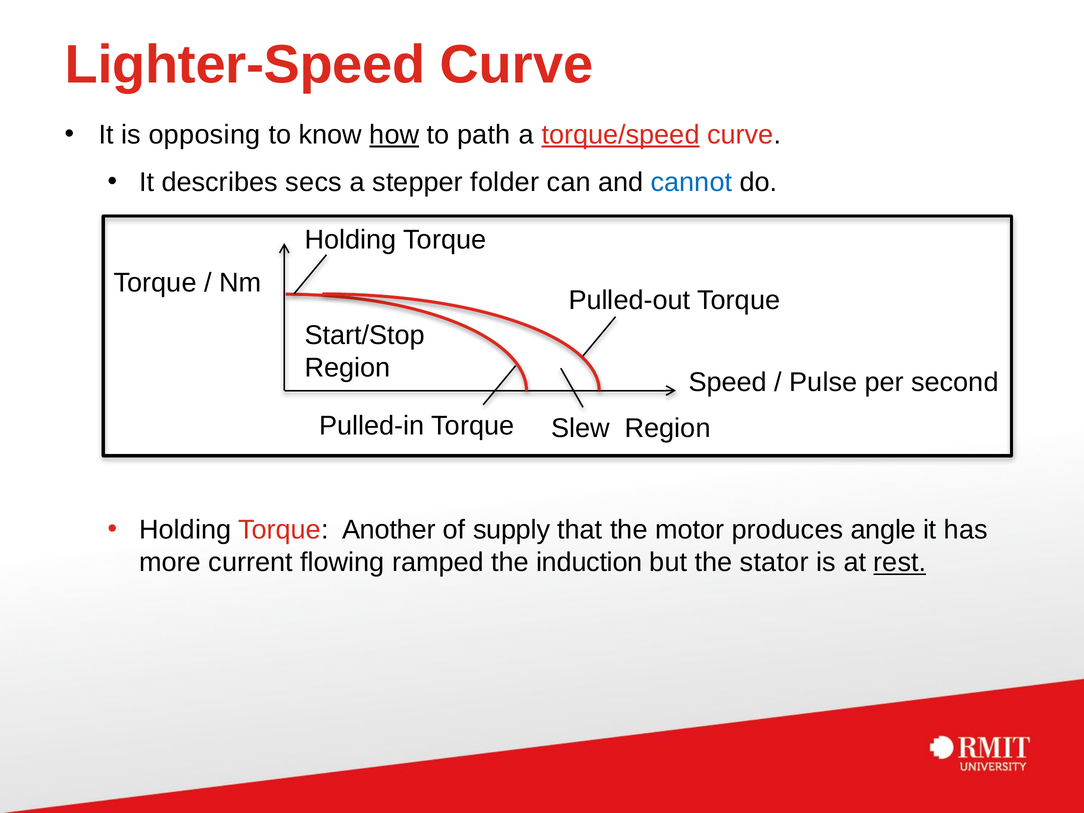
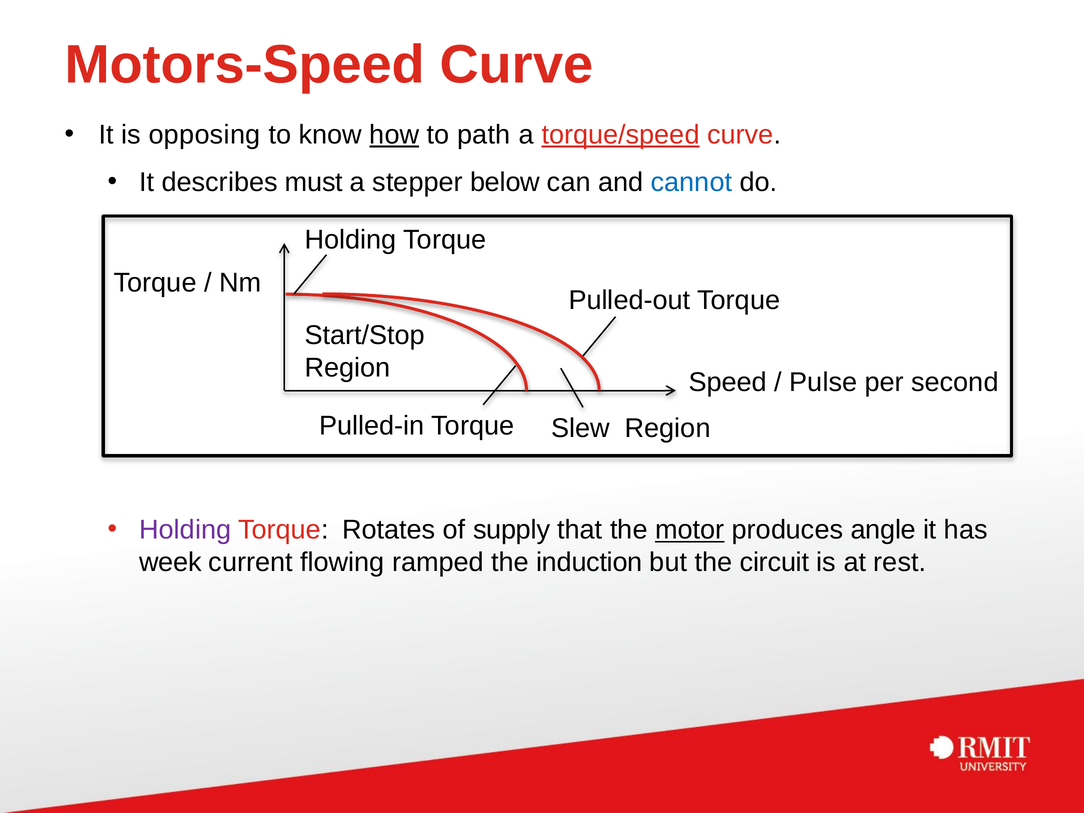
Lighter-Speed: Lighter-Speed -> Motors-Speed (245, 65)
secs: secs -> must (314, 182)
folder: folder -> below (505, 182)
Holding colour: black -> purple (185, 530)
Another: Another -> Rotates (389, 530)
motor underline: none -> present (690, 530)
more: more -> week (170, 562)
stator: stator -> circuit (774, 562)
rest underline: present -> none (900, 562)
